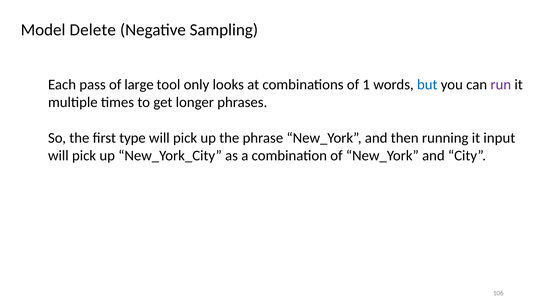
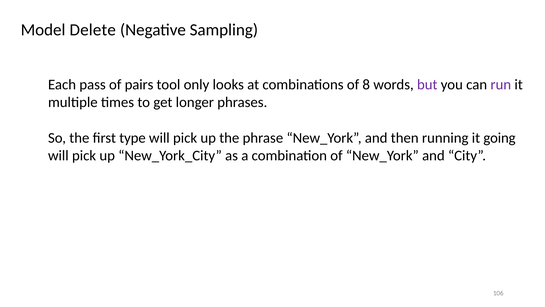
large: large -> pairs (139, 85)
1: 1 -> 8 (366, 85)
but colour: blue -> purple (427, 85)
input: input -> going (499, 138)
